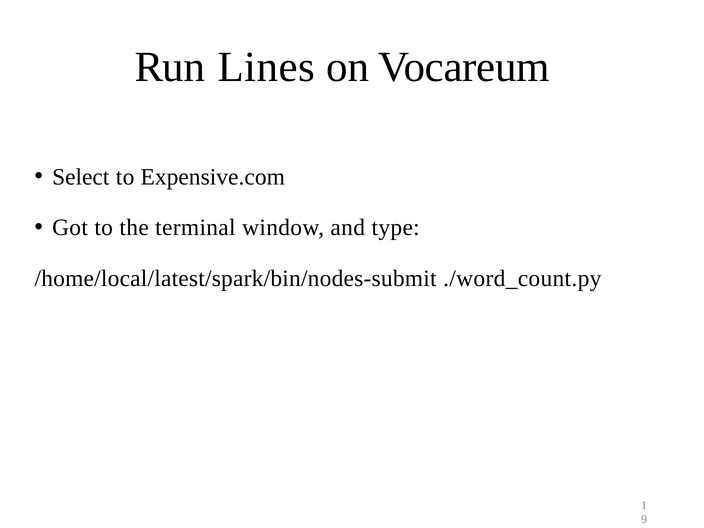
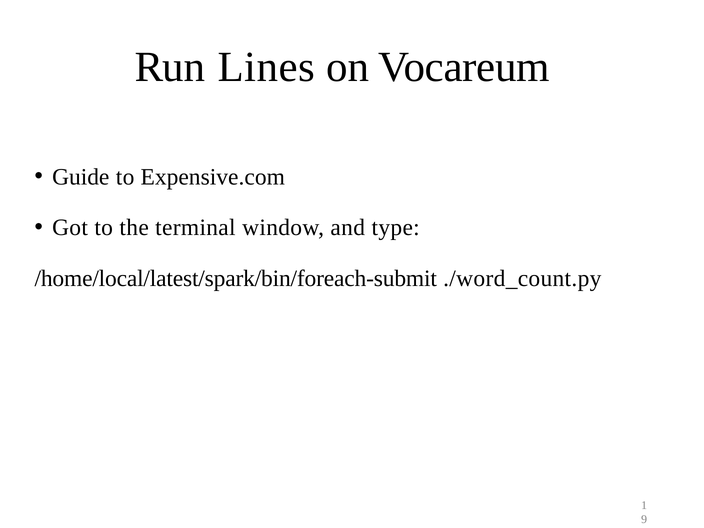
Select: Select -> Guide (81, 177)
/home/local/latest/spark/bin/nodes-submit: /home/local/latest/spark/bin/nodes-submit -> /home/local/latest/spark/bin/foreach-submit (236, 278)
